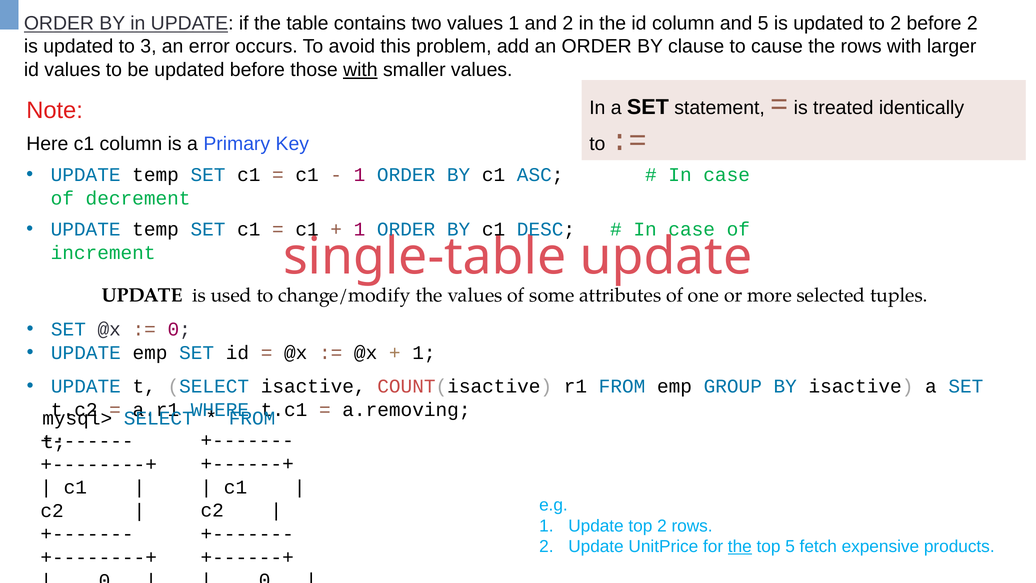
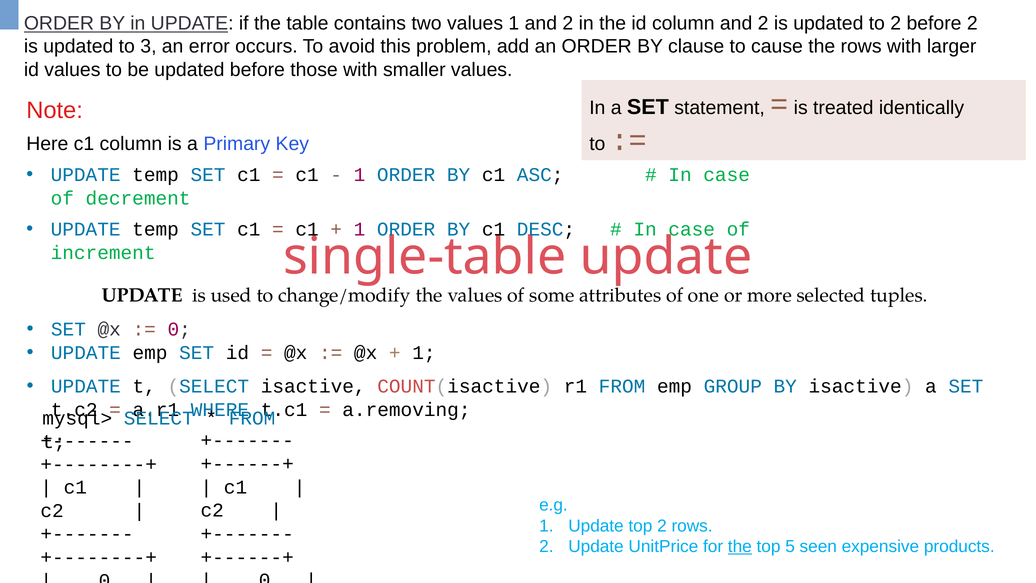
column and 5: 5 -> 2 (763, 23)
with underline: present -> none (360, 70)
fetch: fetch -> seen (818, 546)
